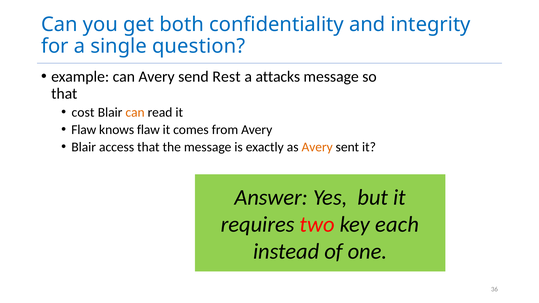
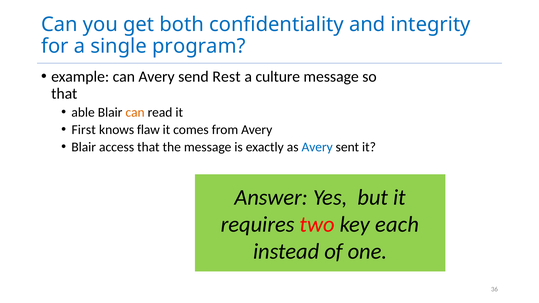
question: question -> program (199, 46)
attacks: attacks -> culture (278, 77)
cost: cost -> able (83, 112)
Flaw: Flaw -> First (84, 130)
Avery colour: orange -> blue (317, 147)
